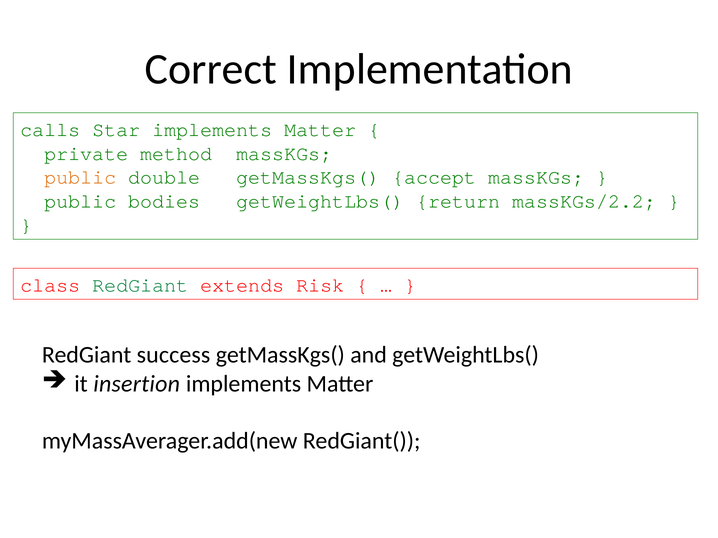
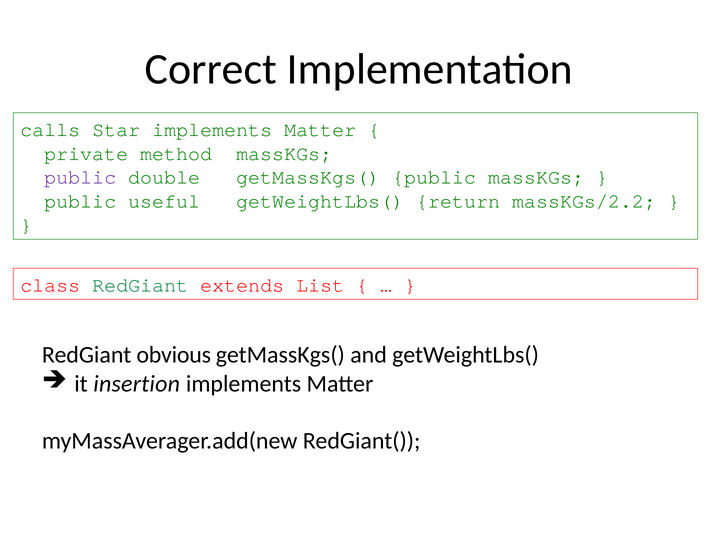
public colour: orange -> purple (80, 178)
getMassKgs( accept: accept -> public (434, 178)
bodies: bodies -> useful (164, 201)
Risk: Risk -> List (320, 285)
success: success -> obvious (174, 355)
